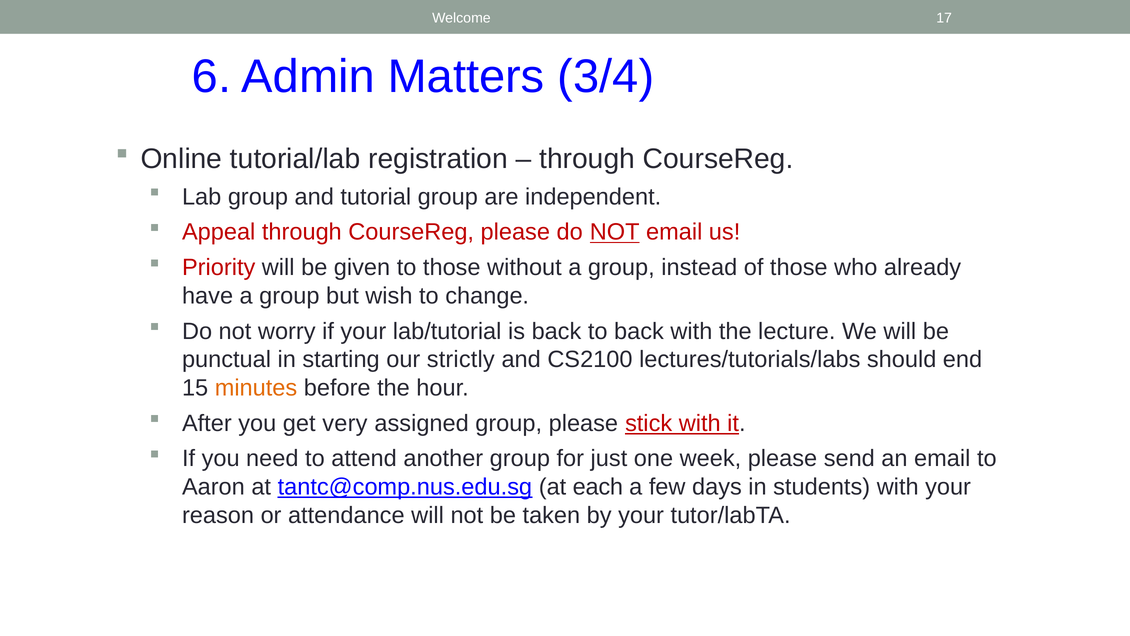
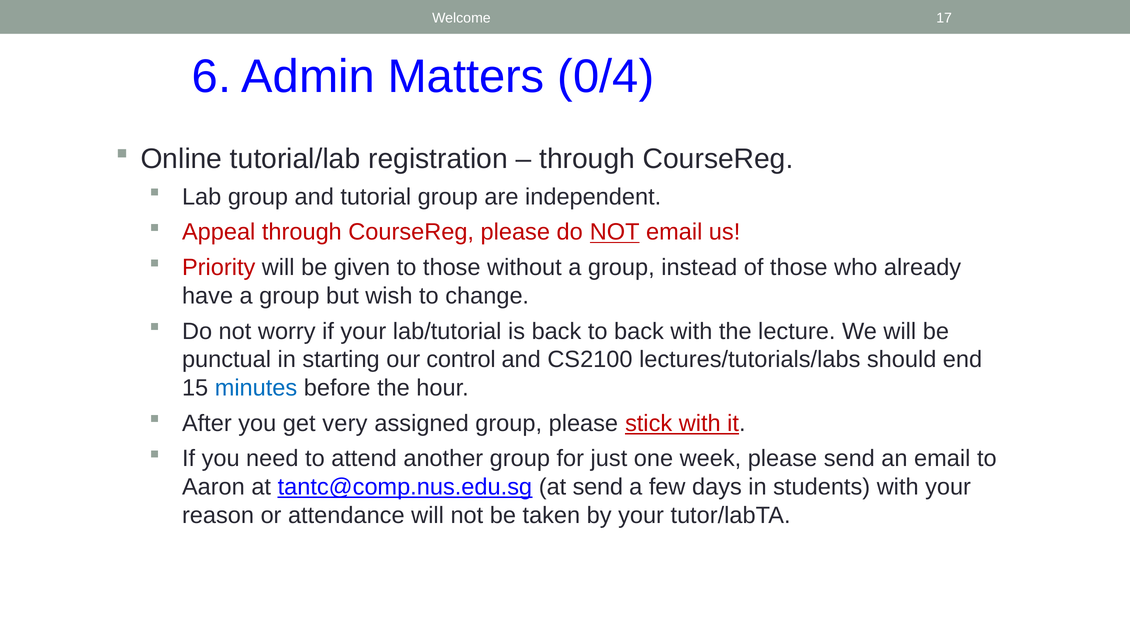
3/4: 3/4 -> 0/4 (606, 76)
strictly: strictly -> control (461, 359)
minutes colour: orange -> blue (256, 388)
at each: each -> send (598, 487)
